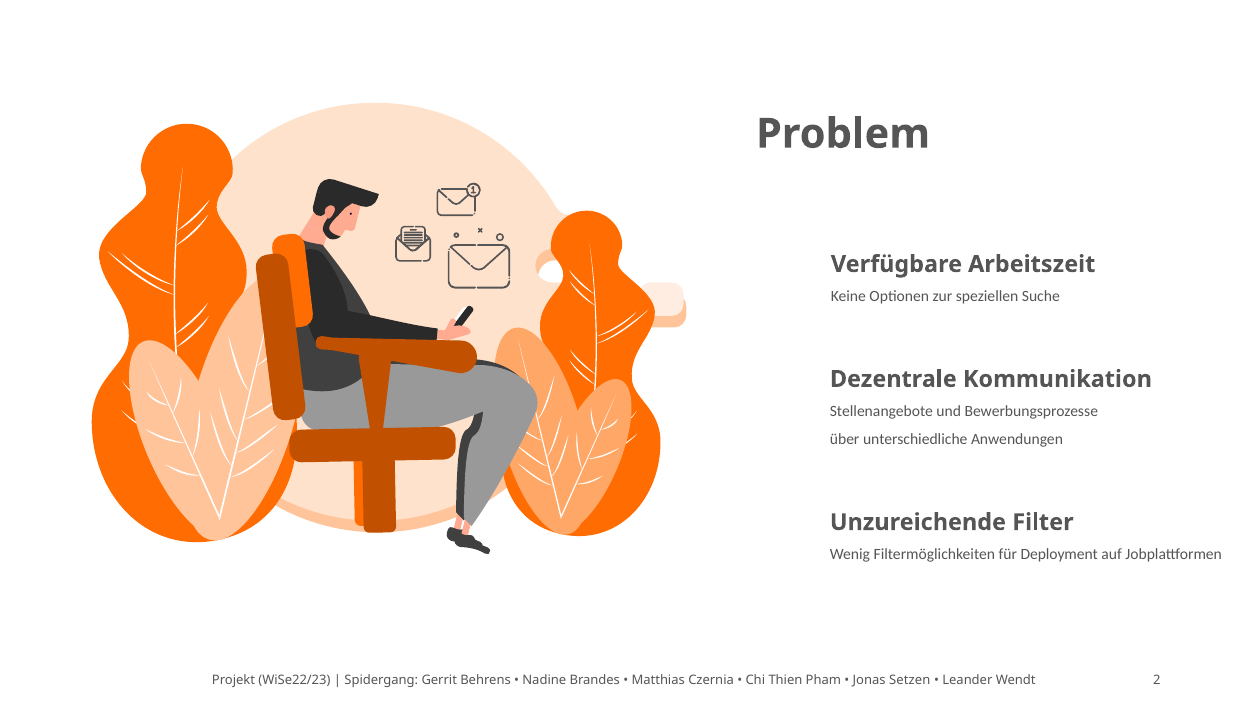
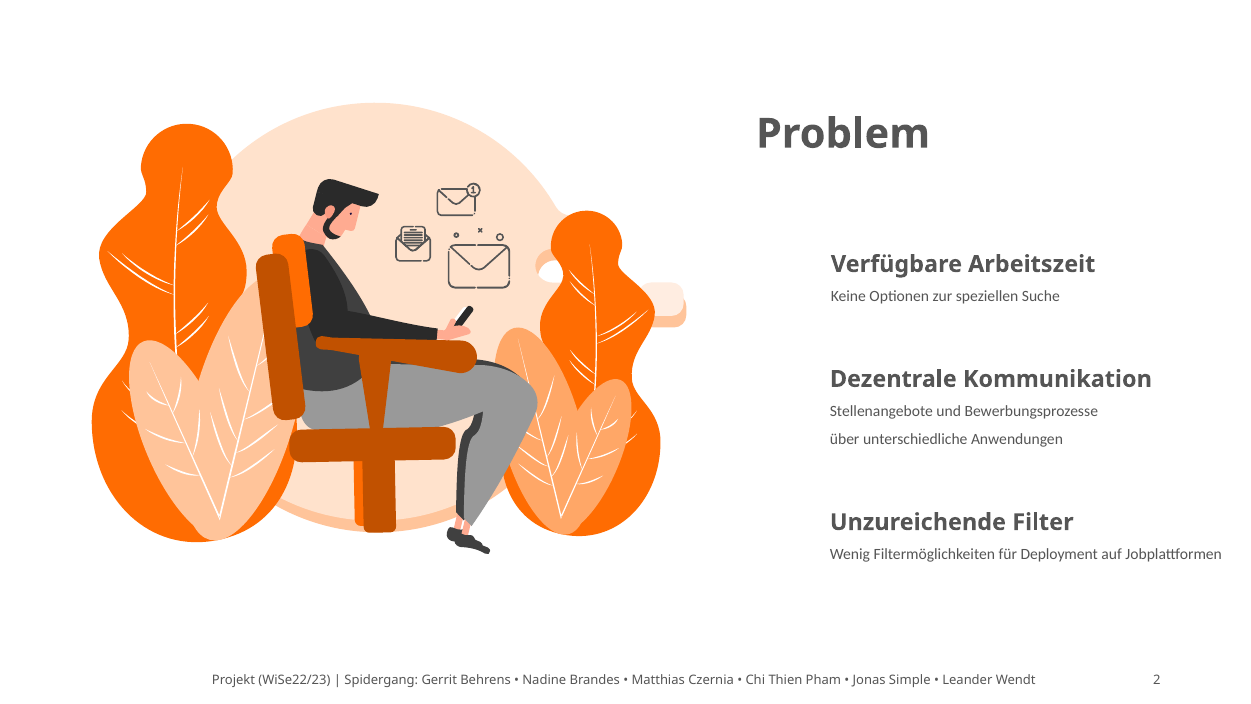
Setzen: Setzen -> Simple (910, 680)
